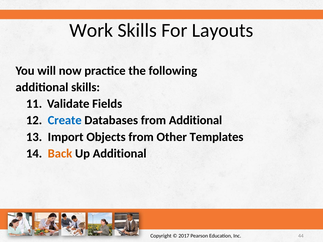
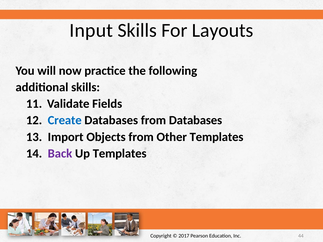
Work: Work -> Input (91, 30)
from Additional: Additional -> Databases (195, 120)
Back colour: orange -> purple (60, 154)
Up Additional: Additional -> Templates (120, 154)
